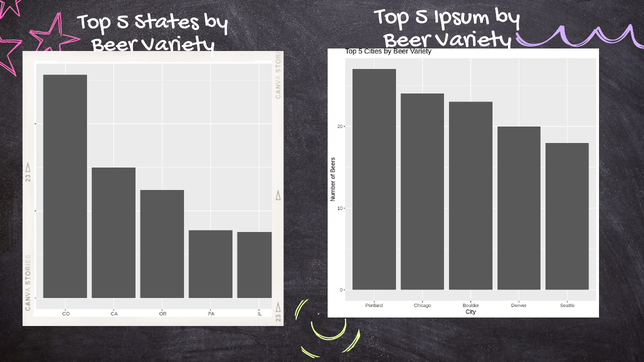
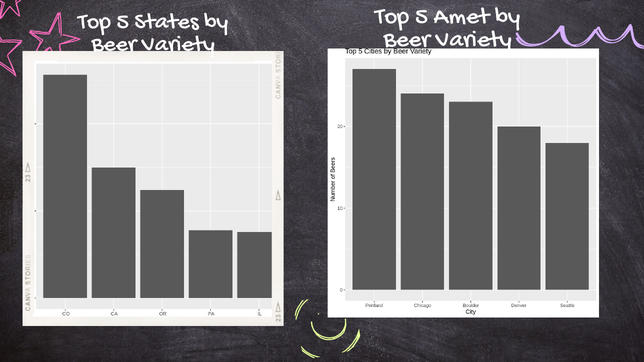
Ipsum: Ipsum -> Amet (462, 15)
